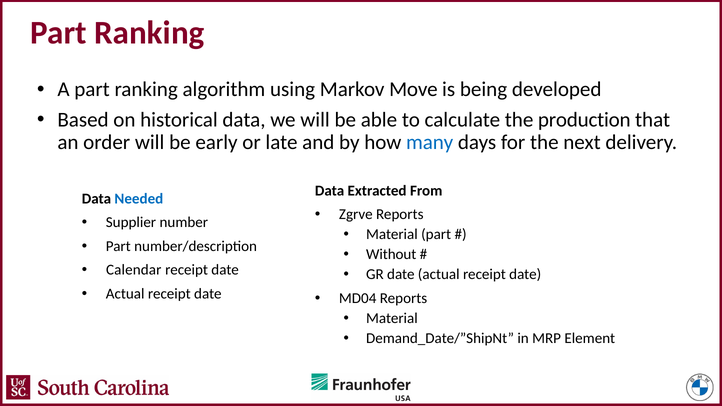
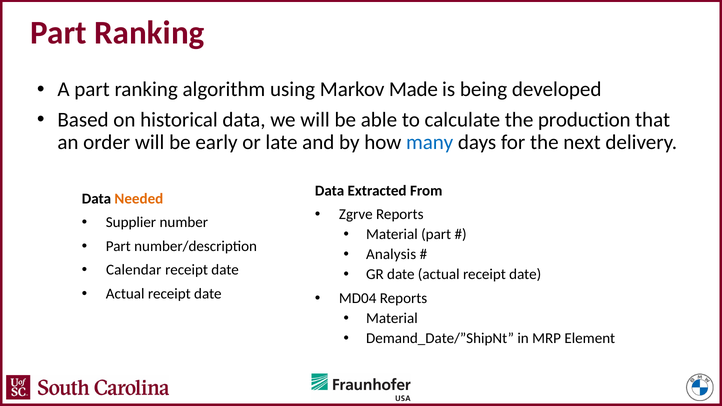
Move: Move -> Made (413, 89)
Needed colour: blue -> orange (139, 199)
Without: Without -> Analysis (391, 254)
